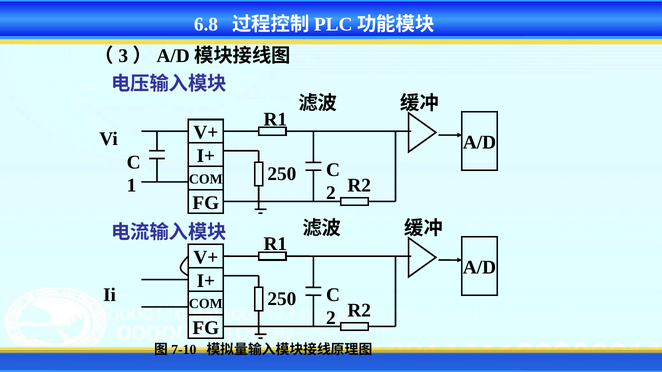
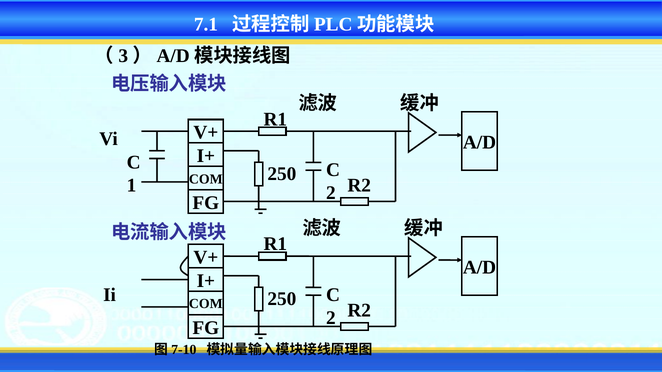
6.8: 6.8 -> 7.1 (206, 24)
